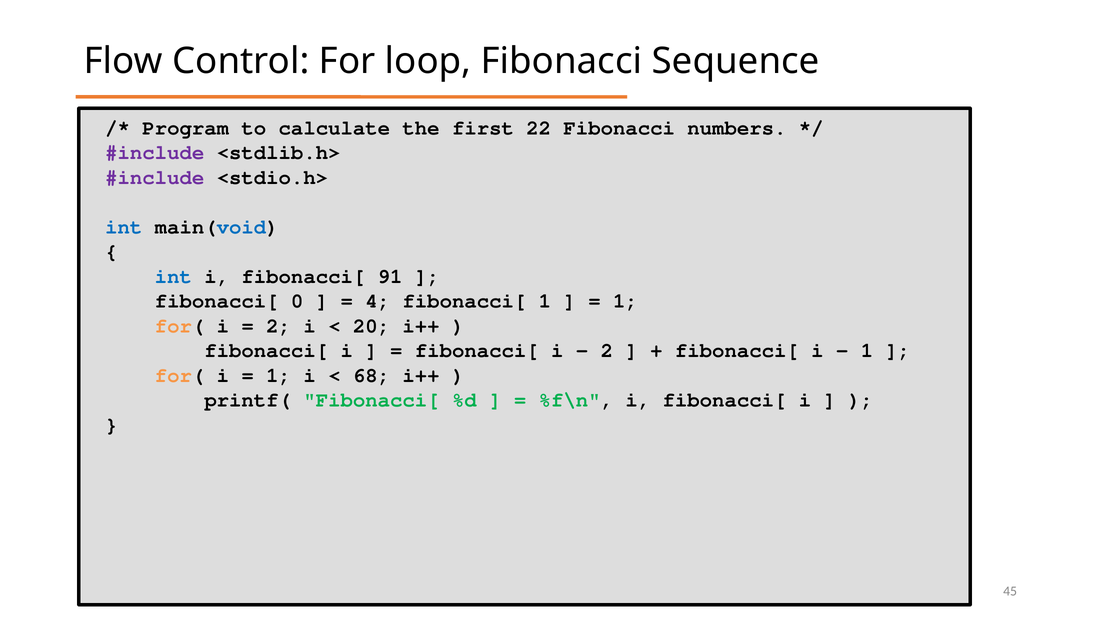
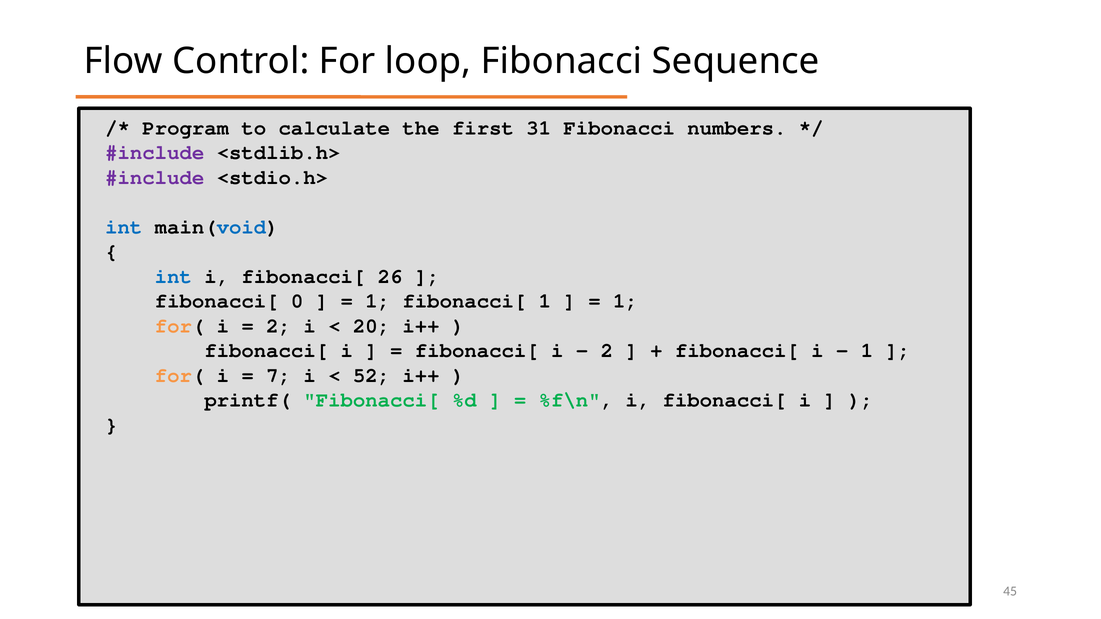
22: 22 -> 31 (539, 128)
91: 91 -> 26 (390, 277)
4: 4 -> 1 (378, 301)
1: 1 -> 7 (279, 376)
68: 68 -> 52 (372, 376)
